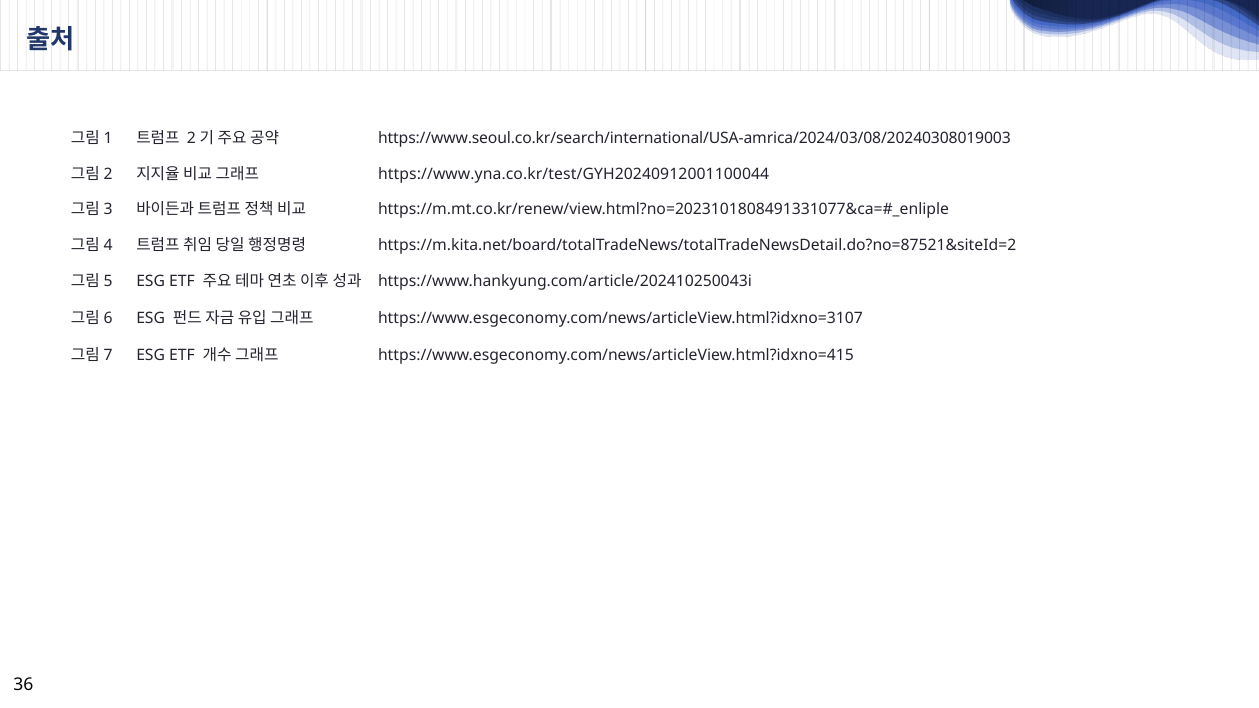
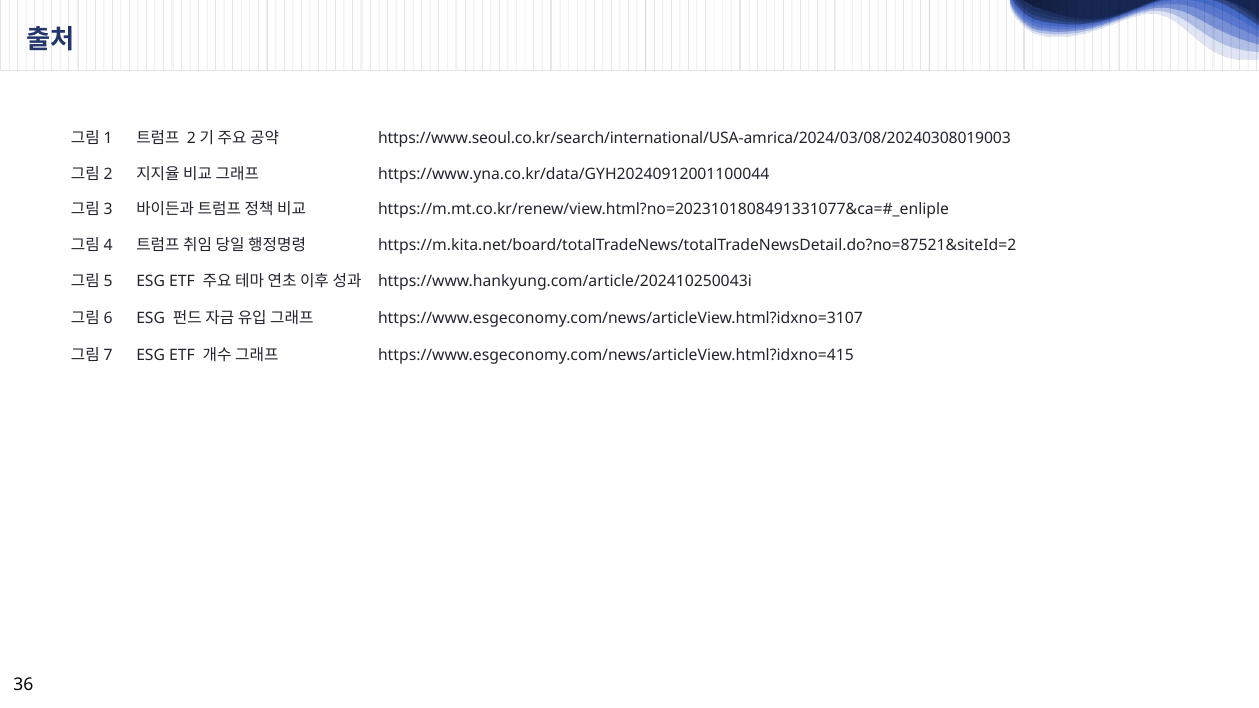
https://www.yna.co.kr/test/GYH20240912001100044: https://www.yna.co.kr/test/GYH20240912001100044 -> https://www.yna.co.kr/data/GYH20240912001100044 (574, 174)
